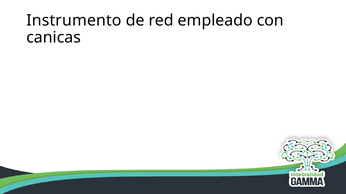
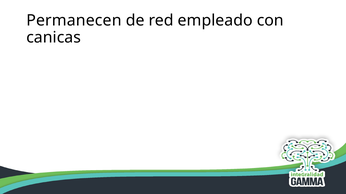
Instrumento: Instrumento -> Permanecen (74, 21)
